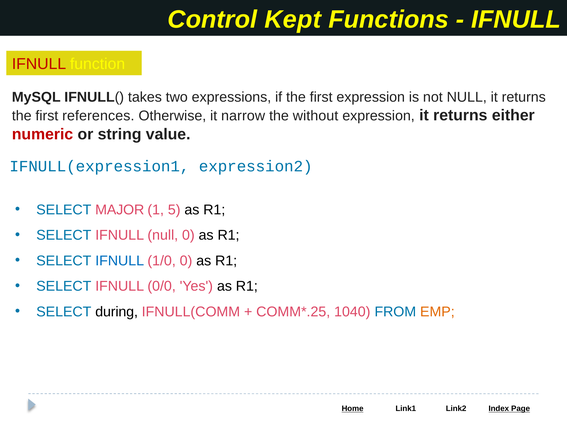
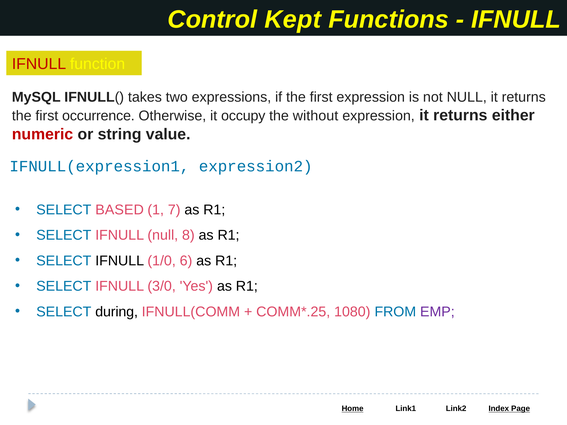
references: references -> occurrence (98, 116)
narrow: narrow -> occupy (243, 116)
MAJOR: MAJOR -> BASED (120, 210)
5: 5 -> 7 (174, 210)
null 0: 0 -> 8 (188, 235)
IFNULL colour: blue -> black (120, 261)
1/0 0: 0 -> 6 (186, 261)
0/0: 0/0 -> 3/0 (162, 286)
1040: 1040 -> 1080 (352, 312)
EMP colour: orange -> purple (437, 312)
